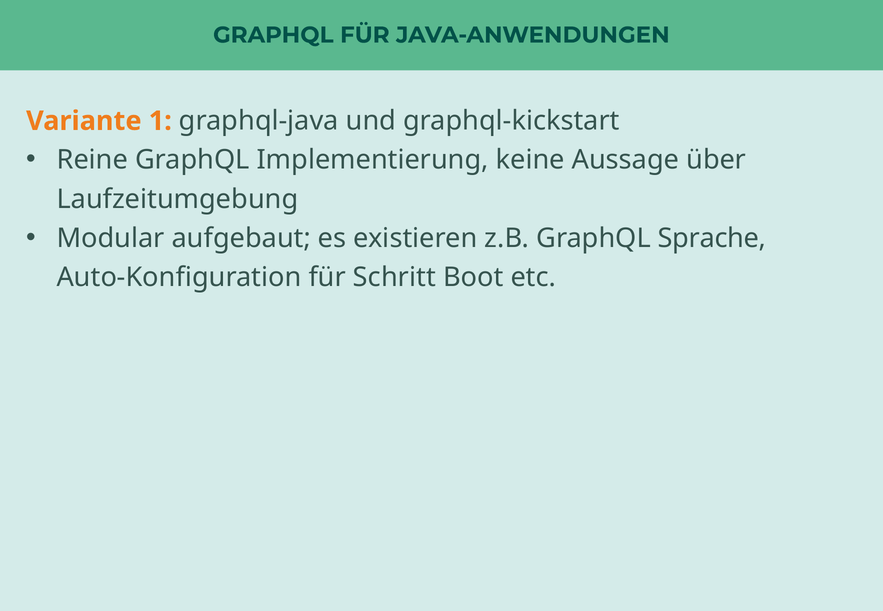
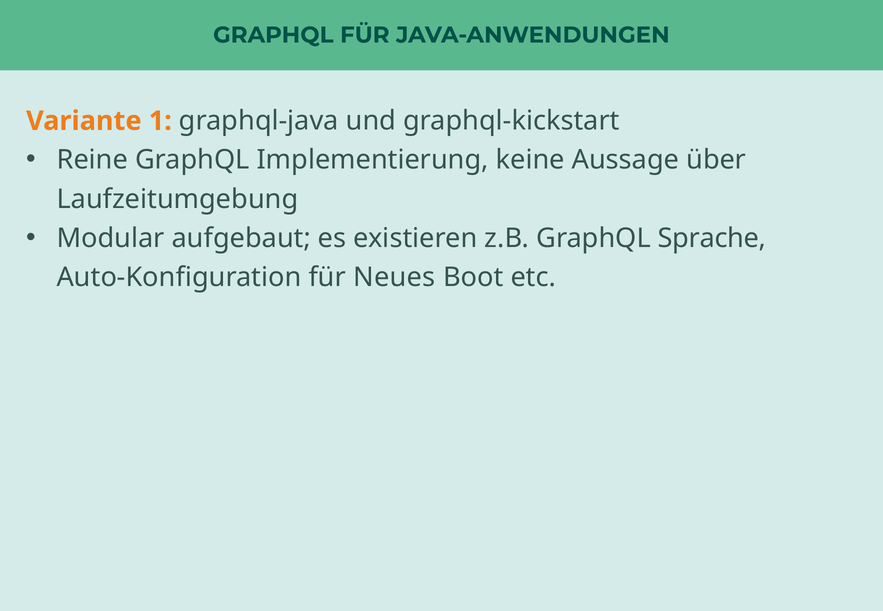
Schritt: Schritt -> Neues (394, 277)
